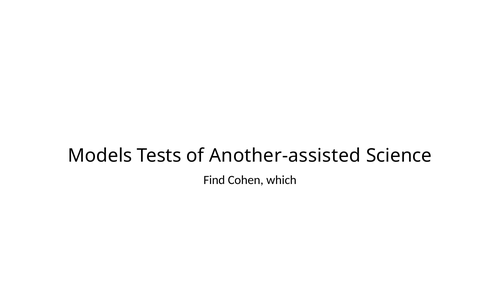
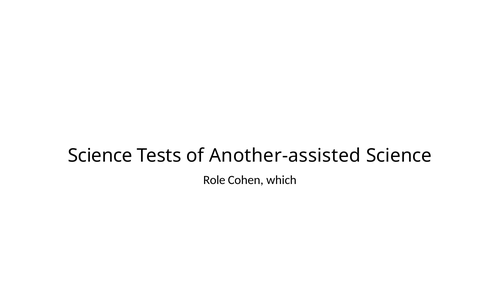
Models: Models -> Science (100, 156)
Find: Find -> Role (214, 180)
